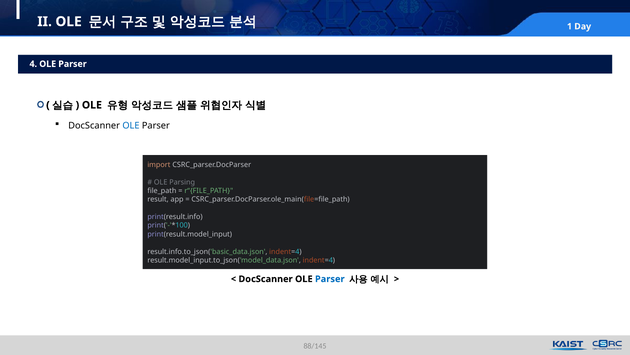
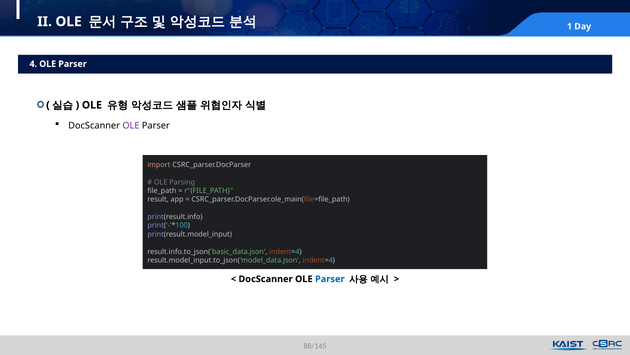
OLE colour: blue -> purple (131, 125)
